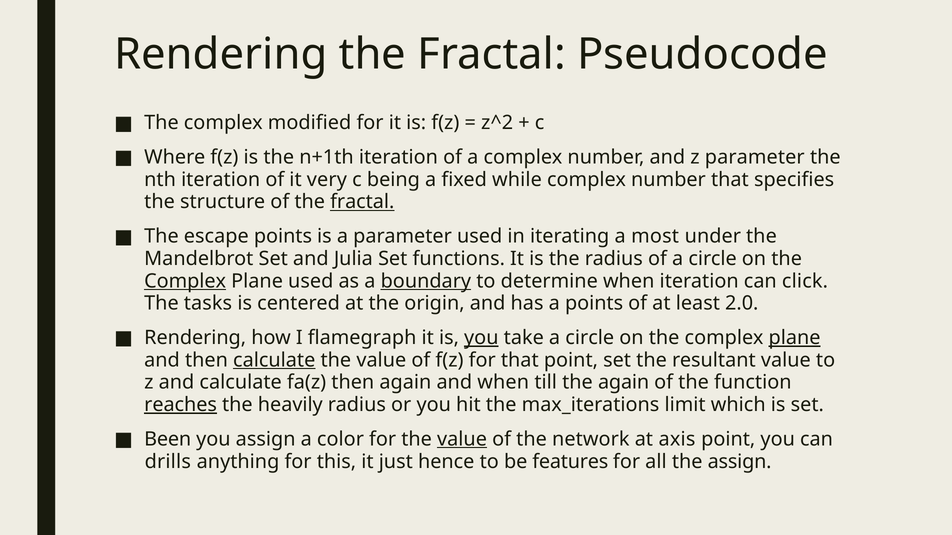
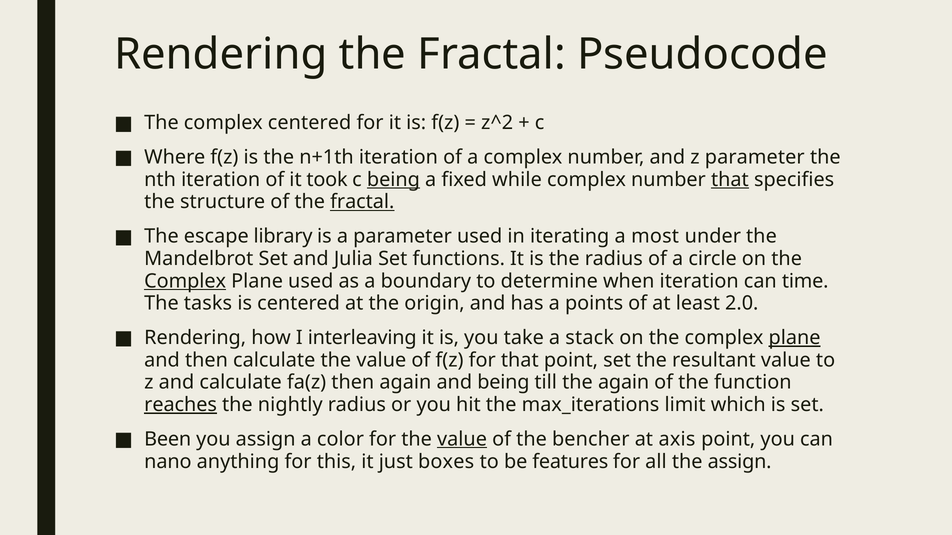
complex modified: modified -> centered (310, 123)
very: very -> took (327, 180)
being underline: none -> present (393, 180)
that underline: none -> present (730, 180)
escape points: points -> library (283, 236)
boundary underline: present -> none (426, 281)
click: click -> time (805, 281)
flamegraph: flamegraph -> interleaving (362, 338)
you underline: present -> none (481, 338)
take a circle: circle -> stack (590, 338)
calculate underline: present -> none (274, 360)
and when: when -> being (503, 383)
heavily: heavily -> nightly (290, 405)
network: network -> bencher (591, 440)
drills: drills -> nano (168, 462)
hence: hence -> boxes (446, 462)
